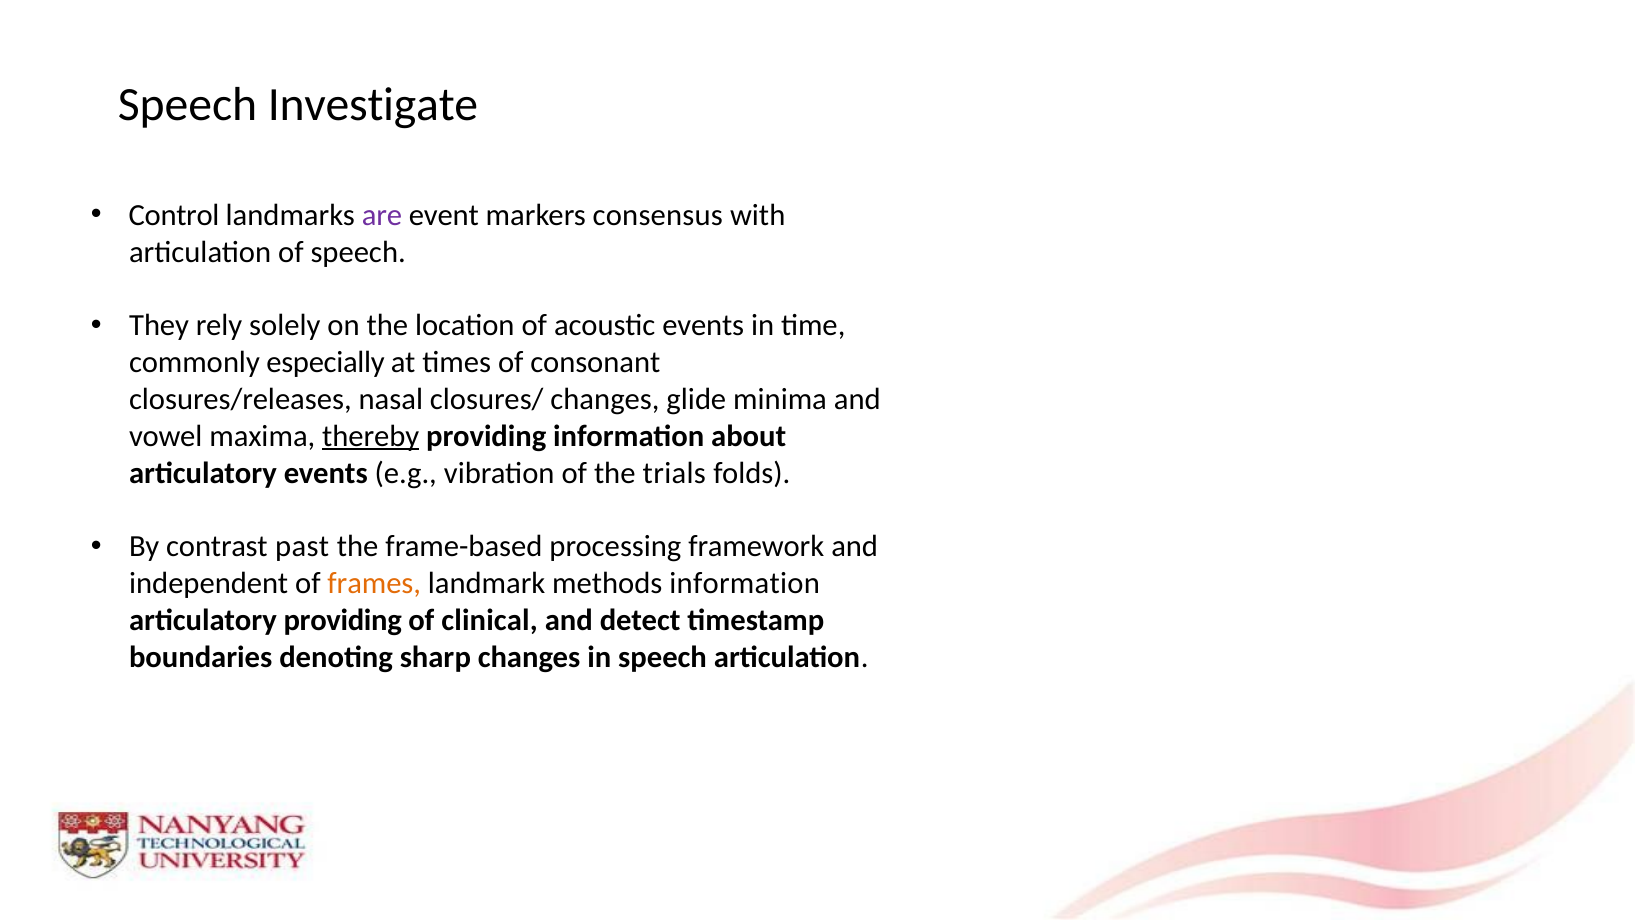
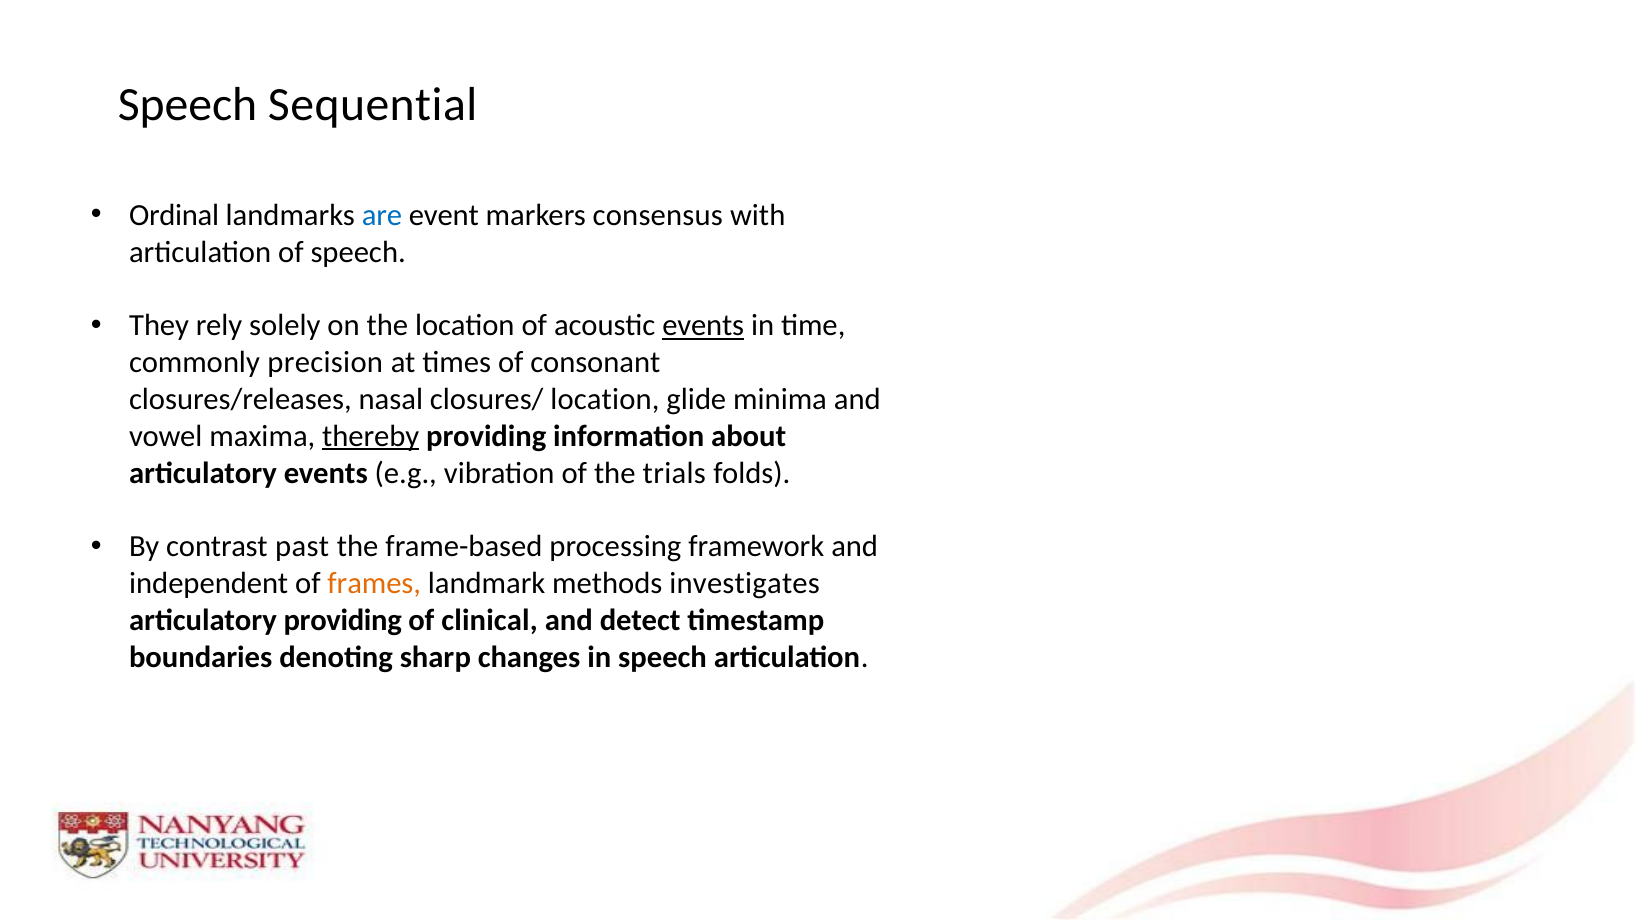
Investigate: Investigate -> Sequential (373, 105)
Control: Control -> Ordinal (174, 215)
are colour: purple -> blue (382, 215)
events underline: none -> present (703, 326)
especially: especially -> precision (325, 362)
closures/ changes: changes -> location (605, 399)
methods information: information -> investigates (745, 583)
